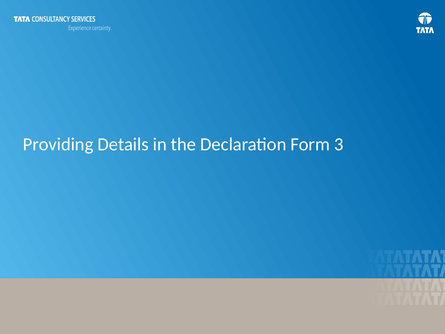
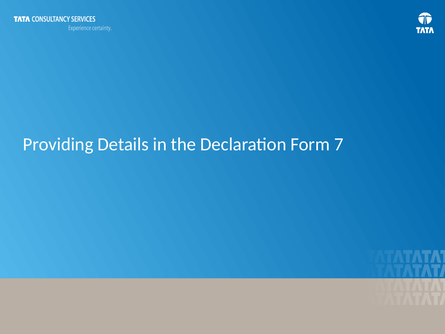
3: 3 -> 7 (339, 144)
